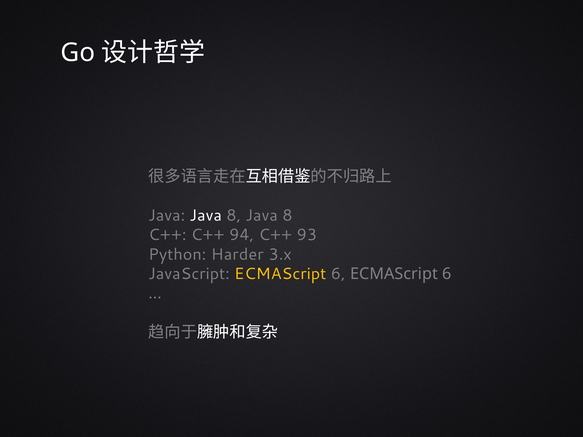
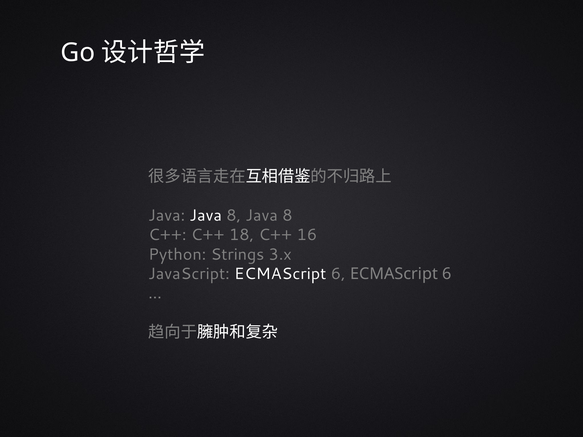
94: 94 -> 18 (242, 235)
93: 93 -> 16 (307, 235)
Harder: Harder -> Strings (237, 254)
ECMAScript colour: yellow -> white (280, 274)
